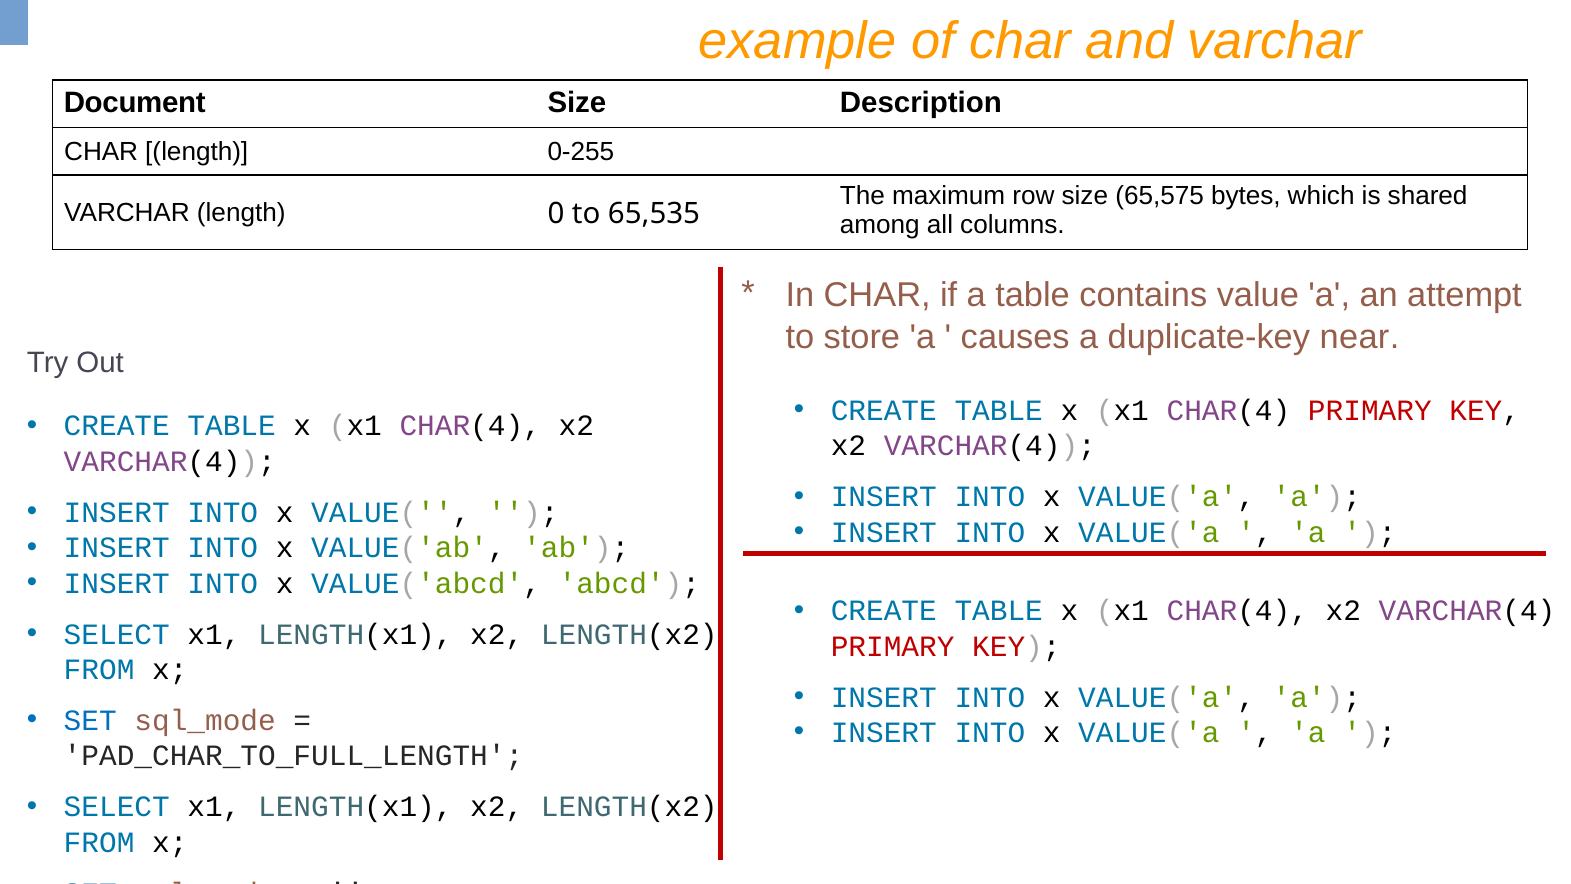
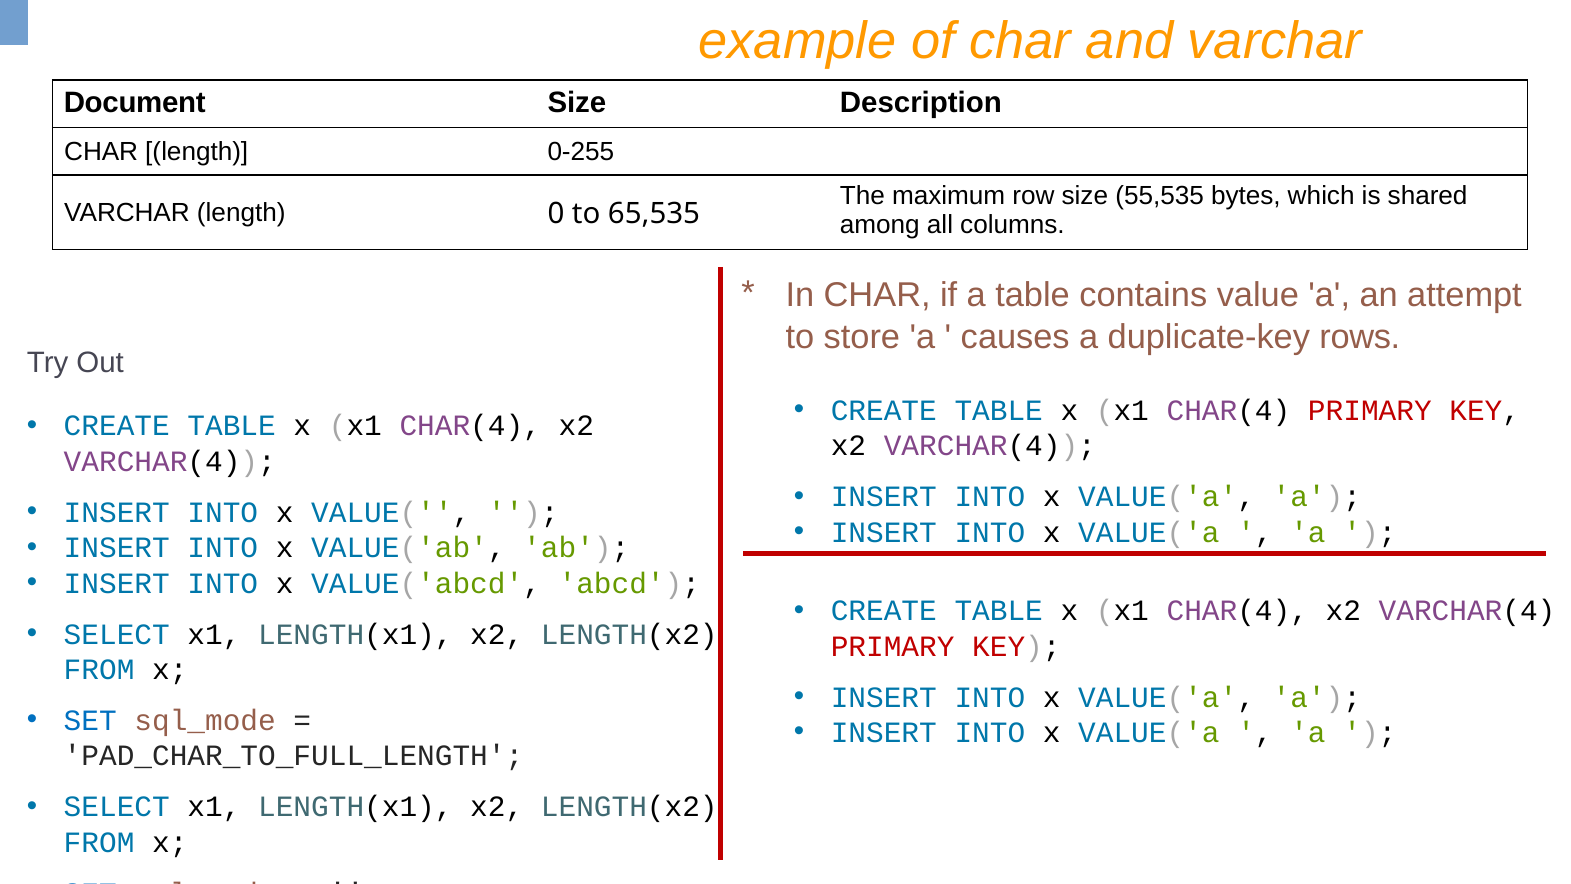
65,575: 65,575 -> 55,535 (1160, 196)
near: near -> rows (1360, 337)
